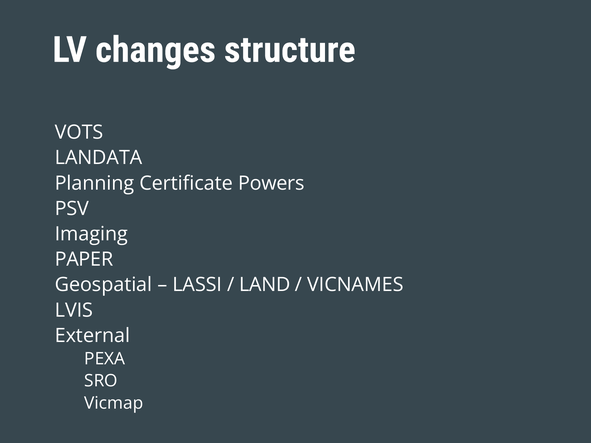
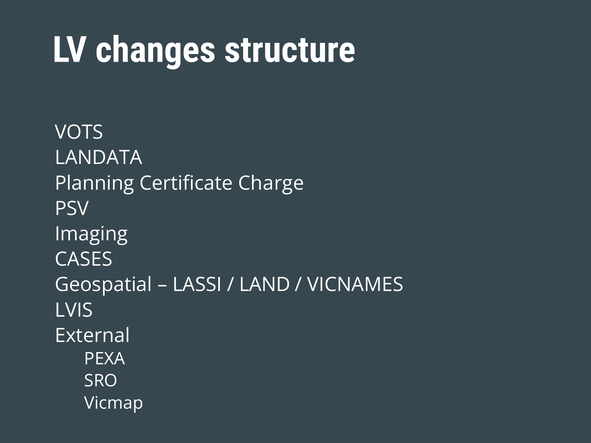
Powers: Powers -> Charge (271, 183)
PAPER: PAPER -> CASES (84, 260)
